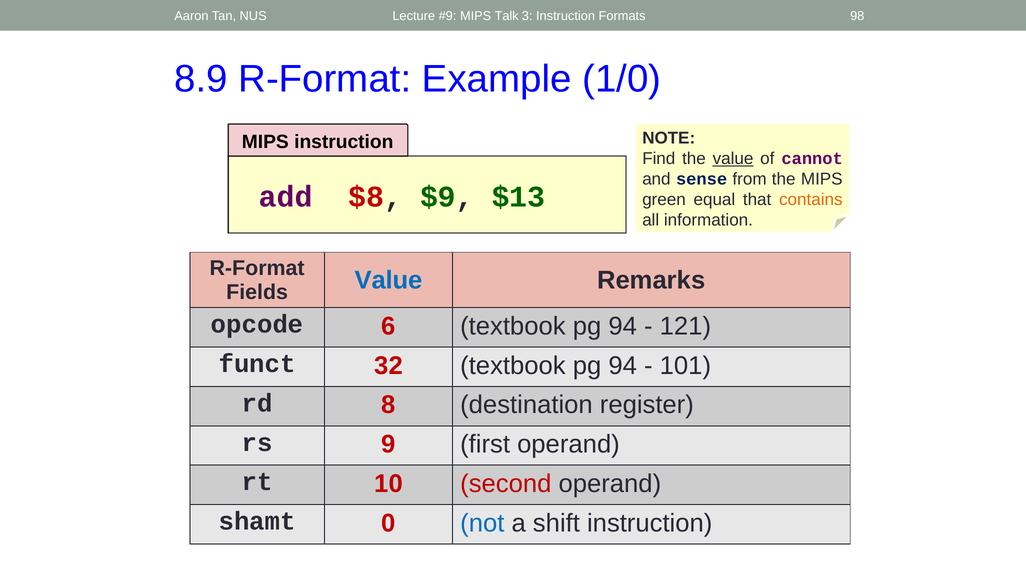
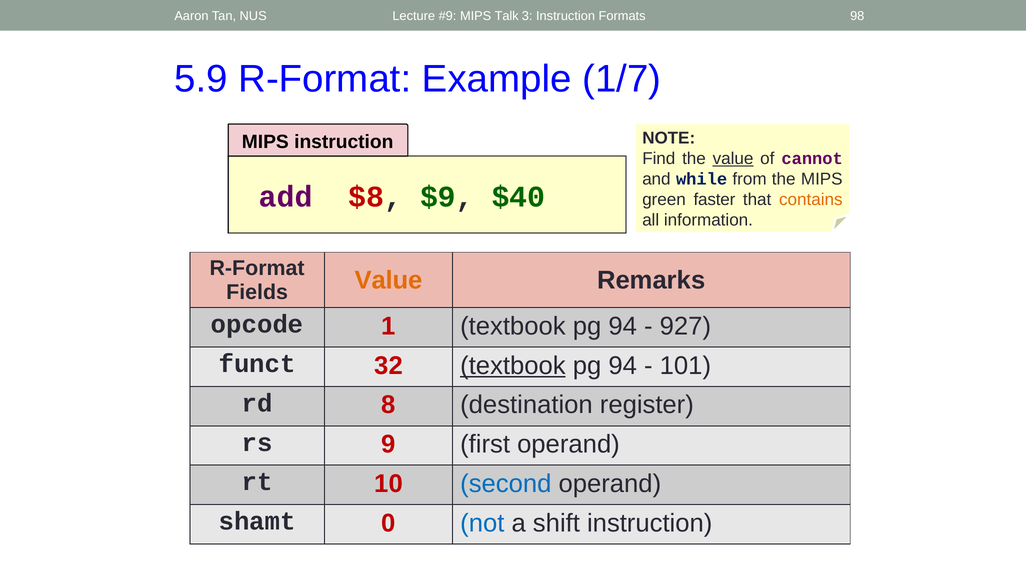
8.9: 8.9 -> 5.9 (201, 79)
1/0: 1/0 -> 1/7 (622, 79)
sense: sense -> while (702, 179)
$13: $13 -> $40 (518, 197)
equal: equal -> faster (714, 200)
Value colour: blue -> orange (389, 280)
6: 6 -> 1 (389, 326)
121: 121 -> 927 (685, 326)
textbook underline: none -> present (513, 366)
second colour: red -> blue (506, 484)
